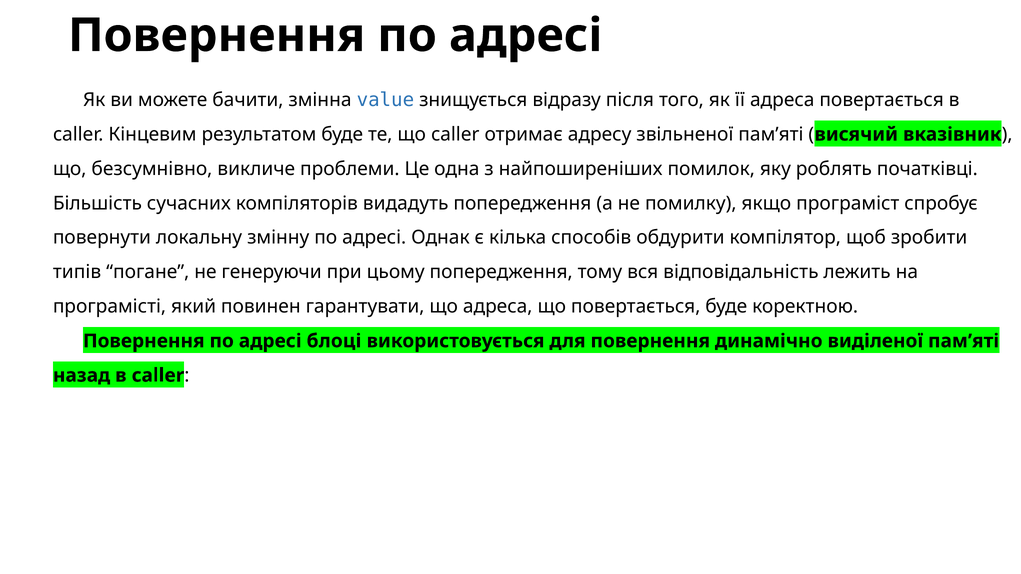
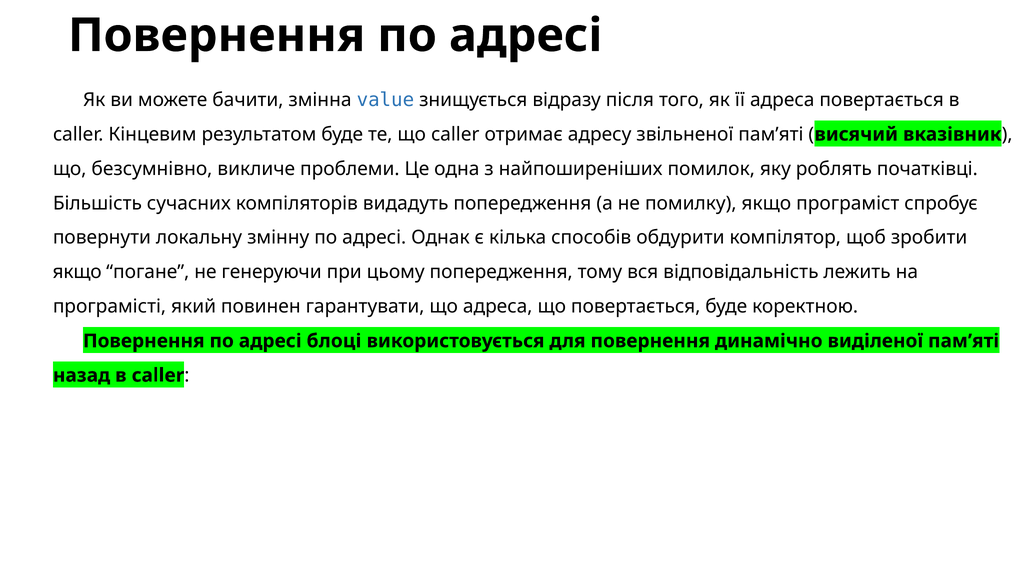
типів: типів -> якщо (77, 272)
